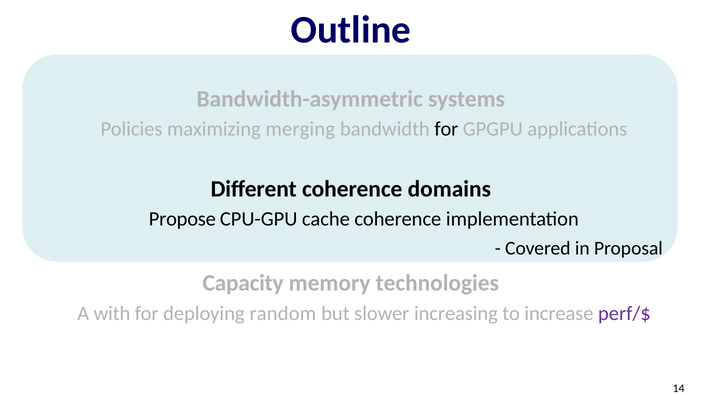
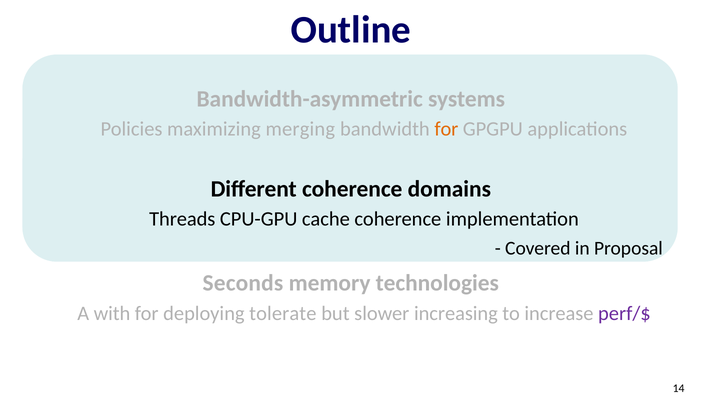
for colour: black -> orange (446, 129)
Propose: Propose -> Threads (182, 219)
Capacity: Capacity -> Seconds (243, 283)
random: random -> tolerate (283, 313)
